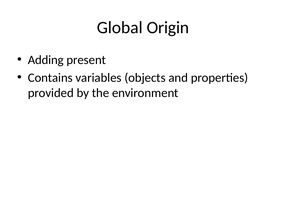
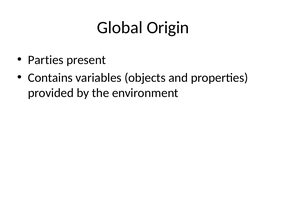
Adding: Adding -> Parties (46, 60)
